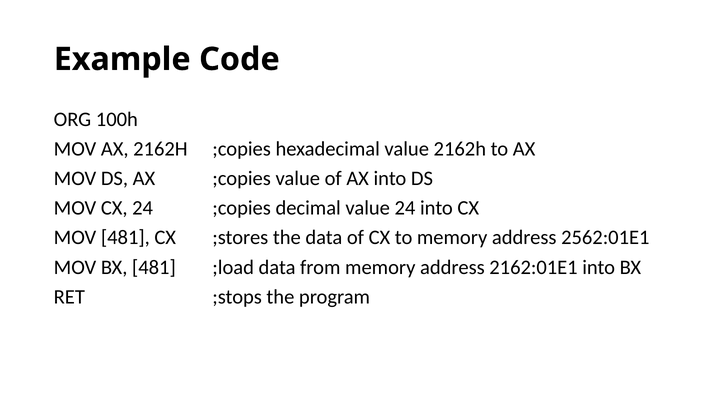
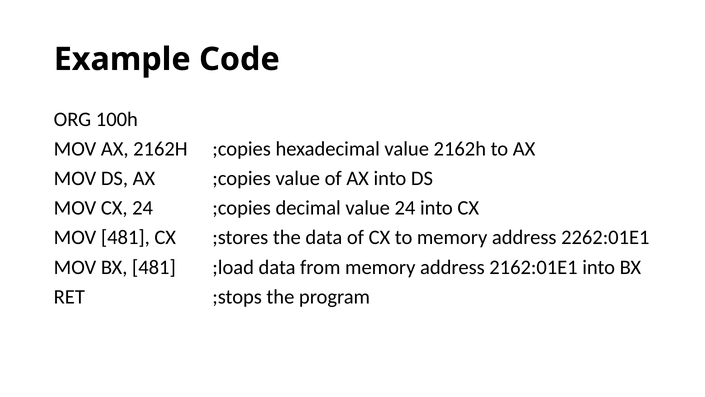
2562:01E1: 2562:01E1 -> 2262:01E1 (605, 237)
